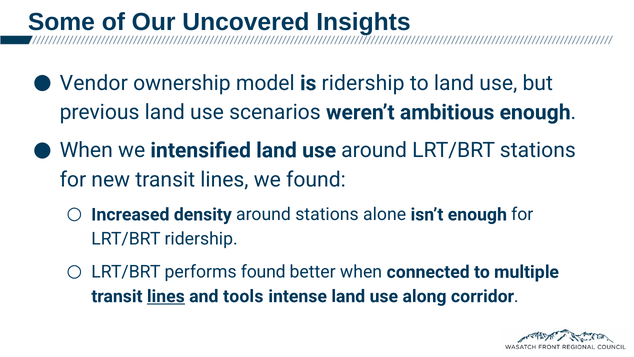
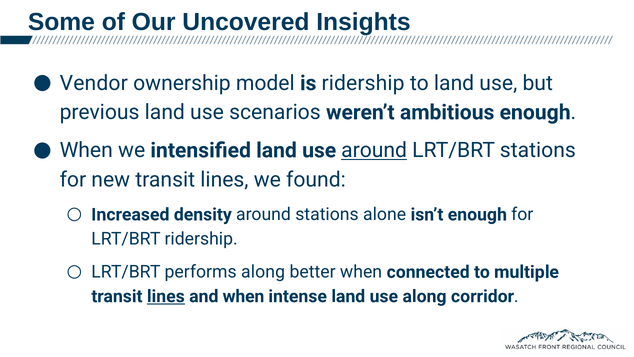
around underline: none -> present (374, 150)
performs found: found -> along (263, 272)
and tools: tools -> when (243, 296)
